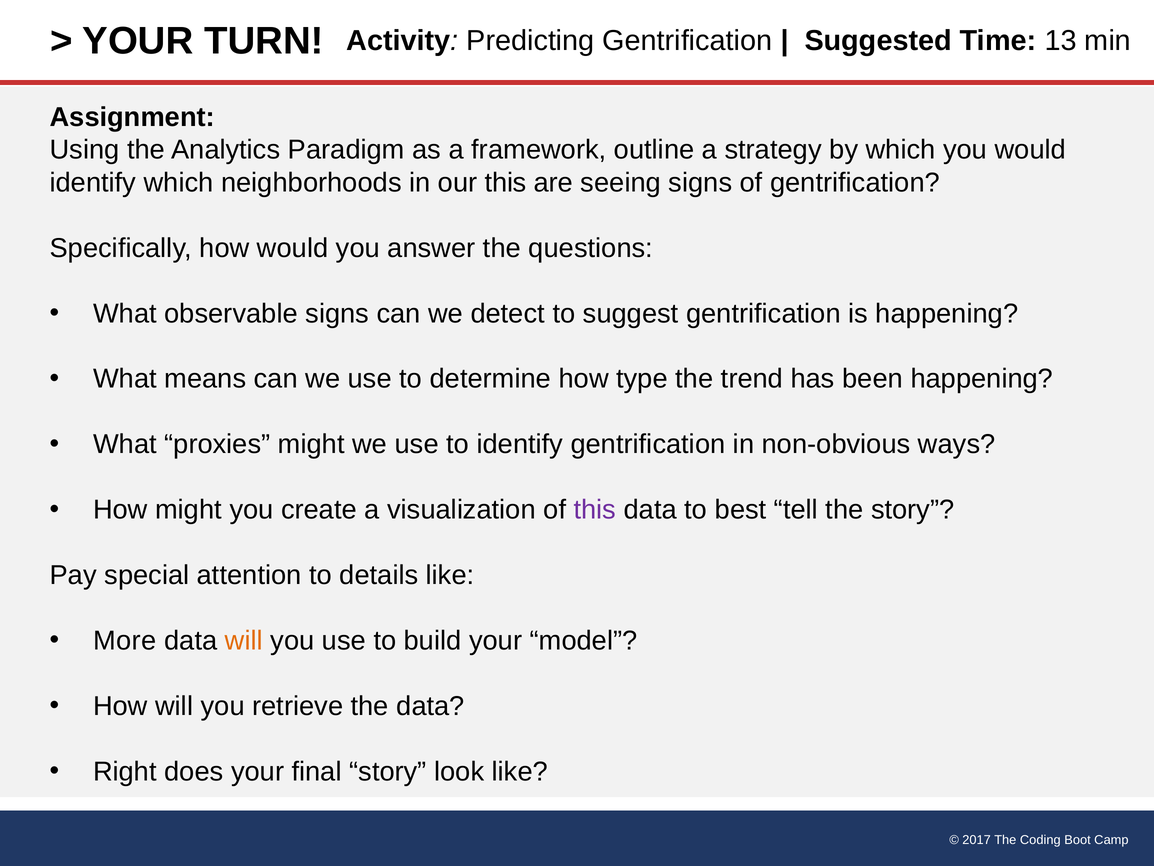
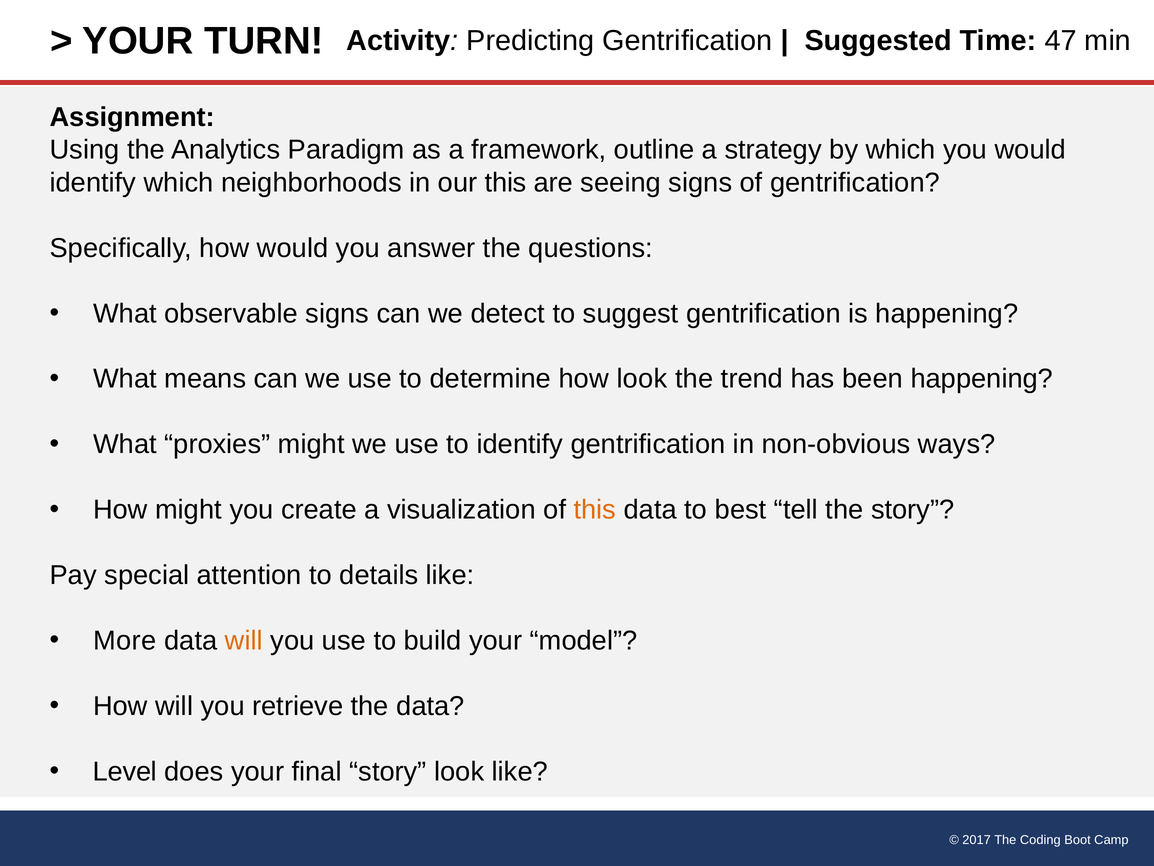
13: 13 -> 47 (1061, 41)
how type: type -> look (642, 379)
this colour: purple -> orange (595, 510)
Right: Right -> Level (125, 771)
